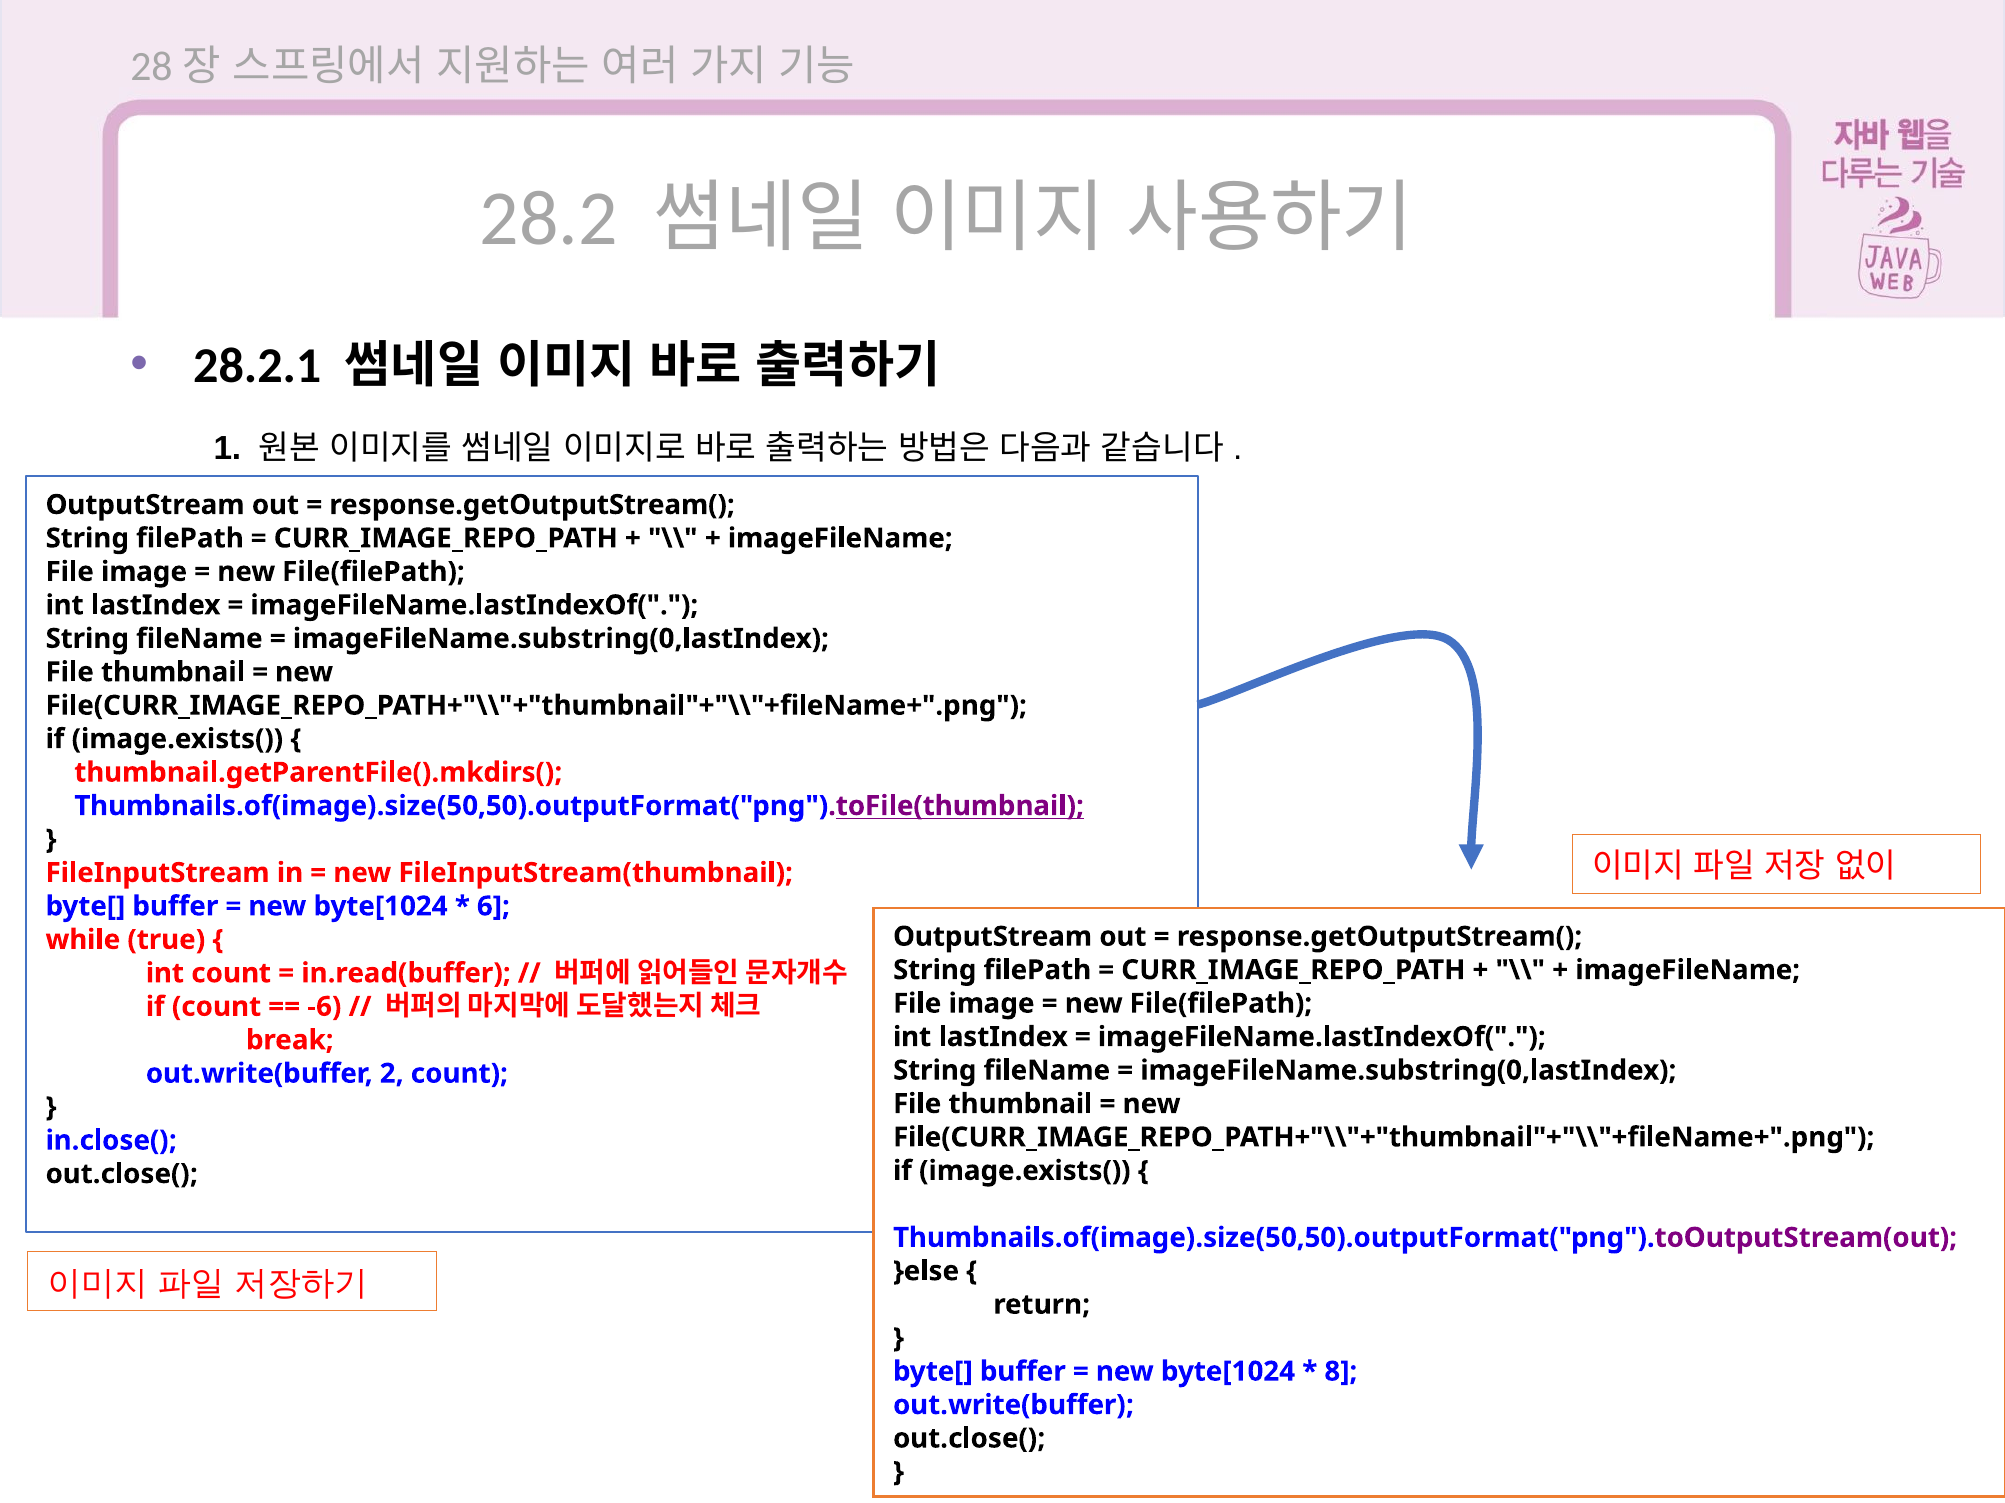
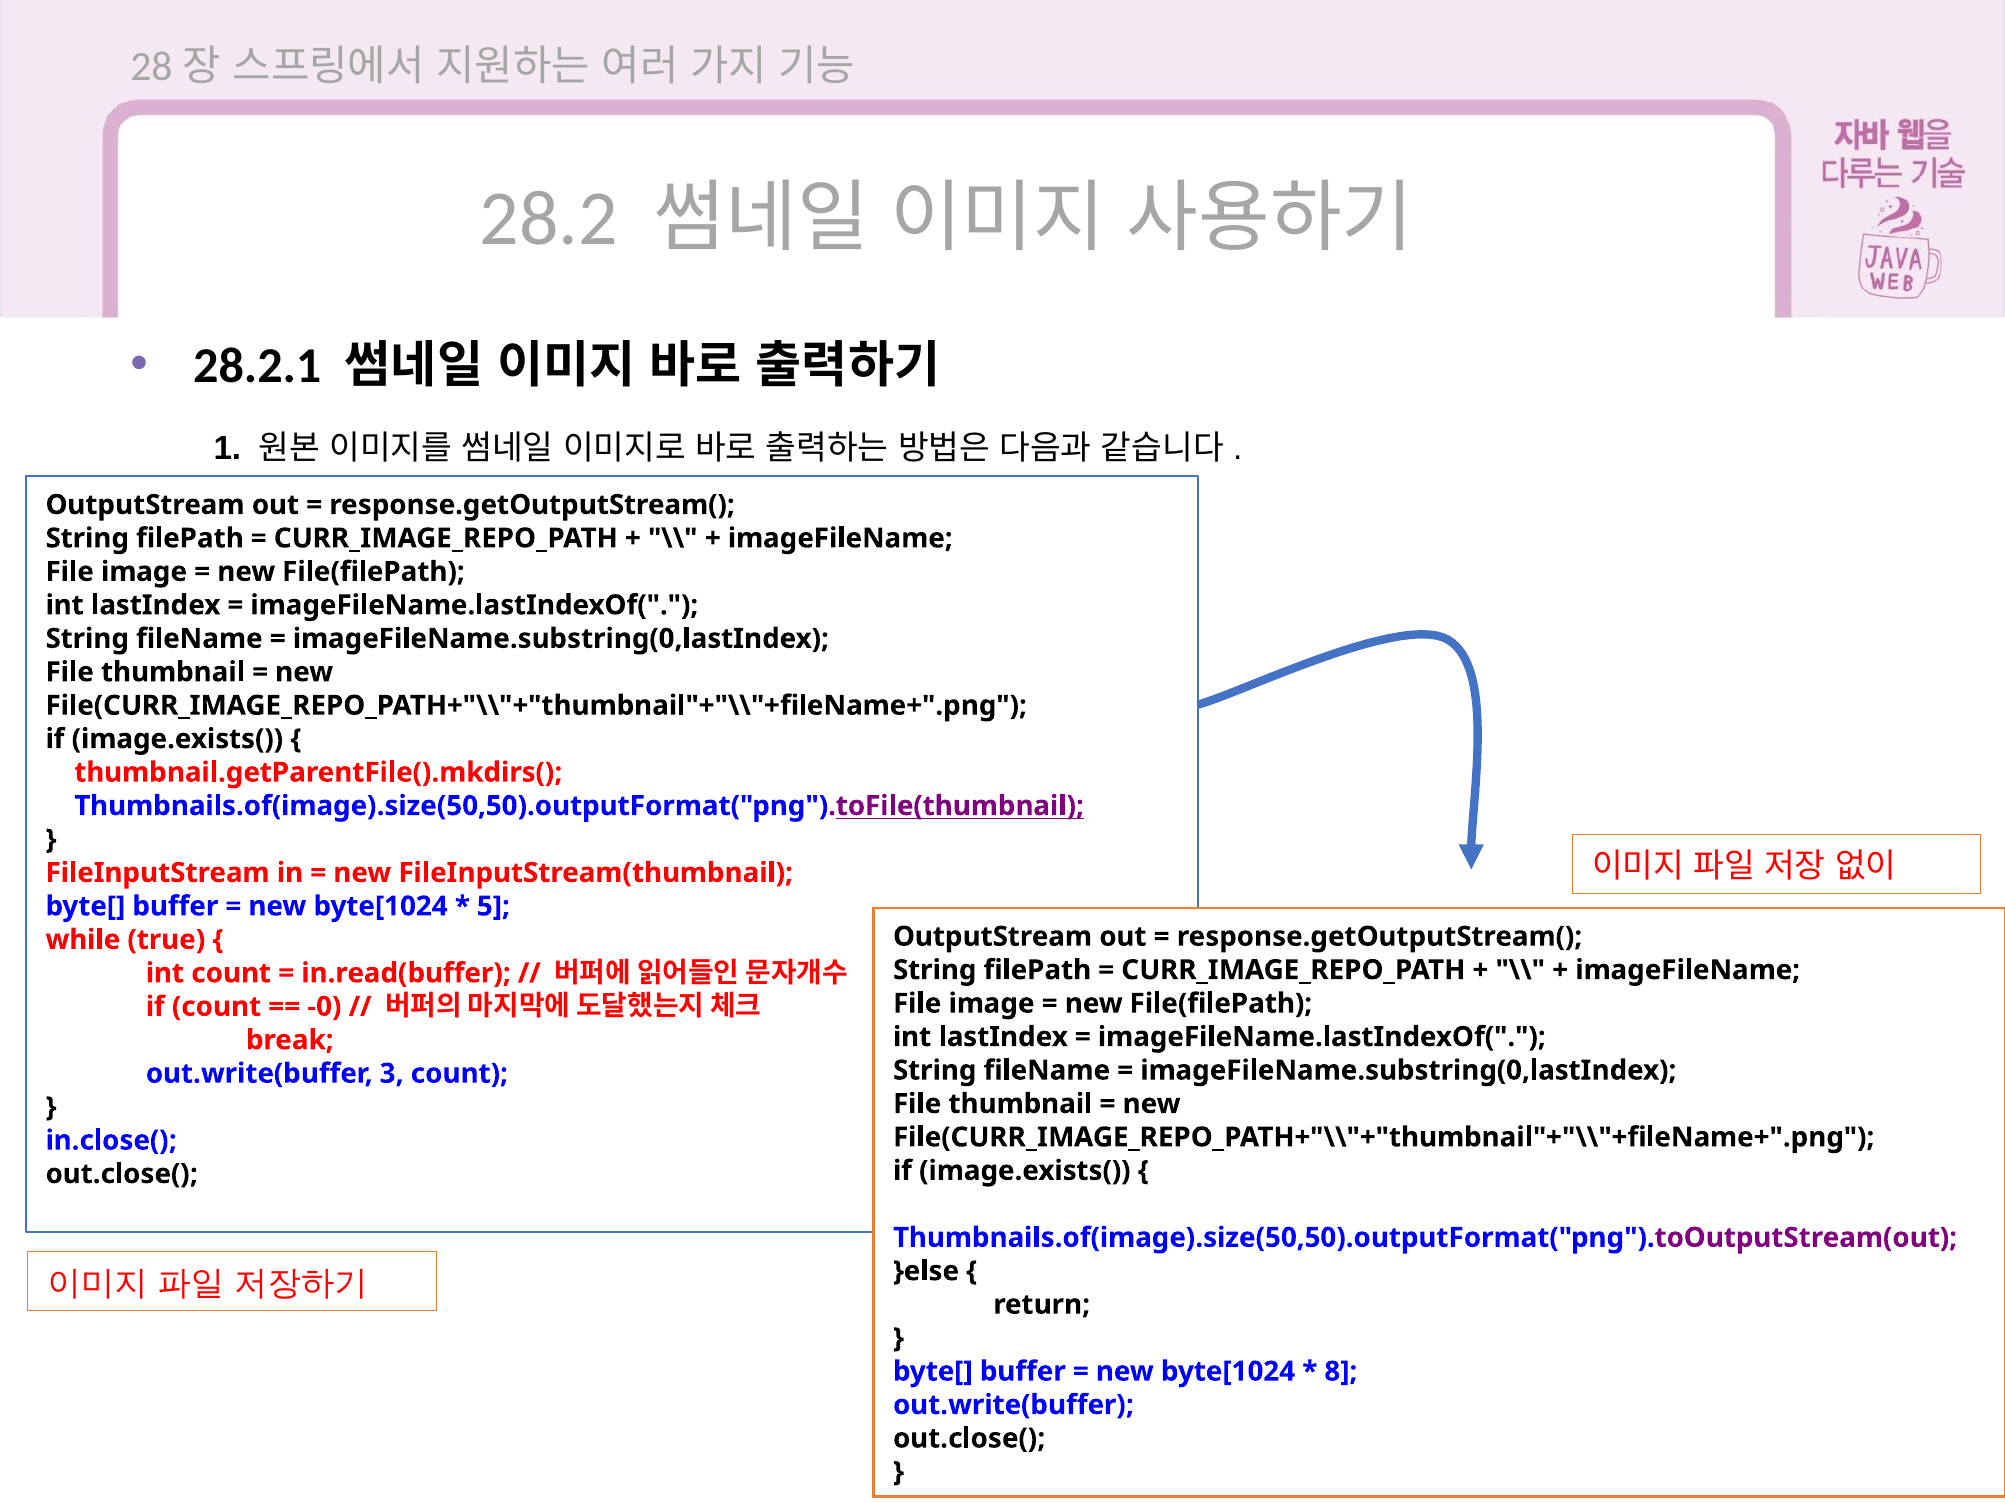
6: 6 -> 5 (493, 907)
-6: -6 -> -0 (324, 1007)
2: 2 -> 3 (392, 1074)
